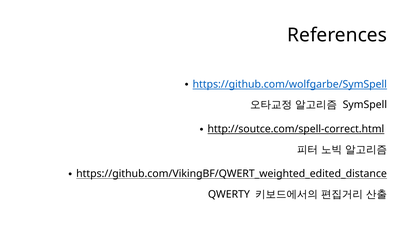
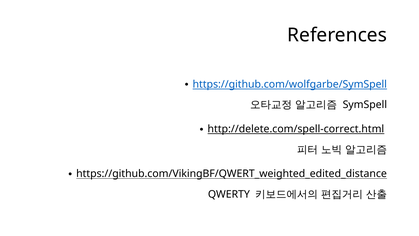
http://soutce.com/spell-correct.html: http://soutce.com/spell-correct.html -> http://delete.com/spell-correct.html (296, 129)
